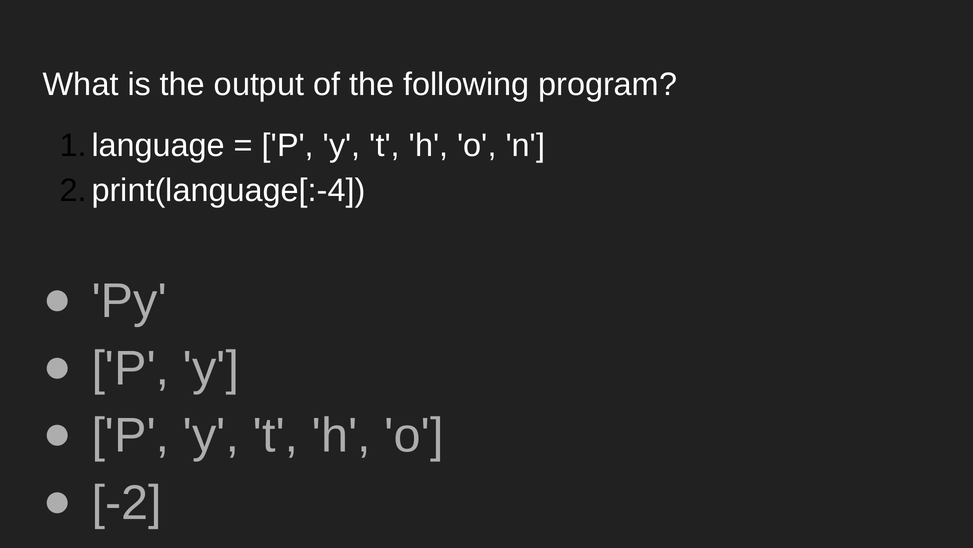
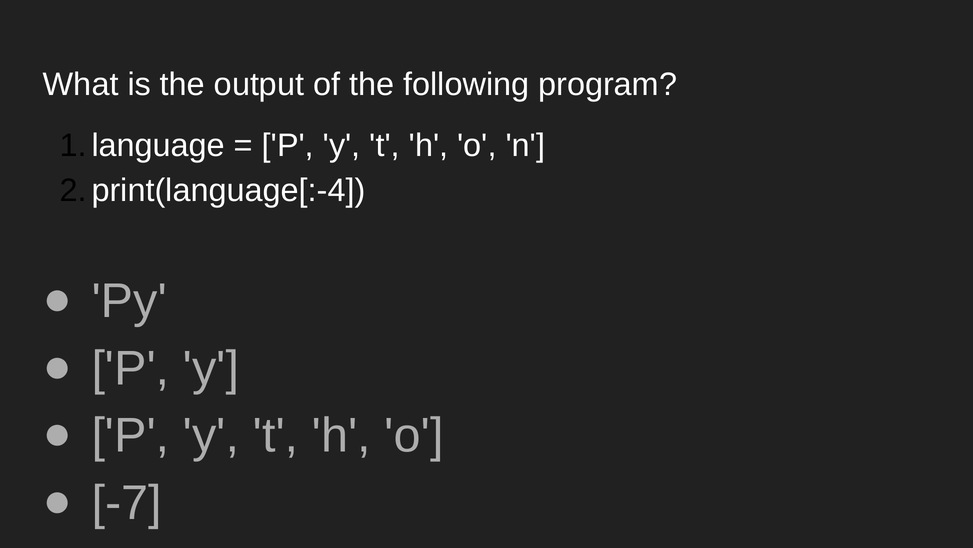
-2: -2 -> -7 (127, 502)
